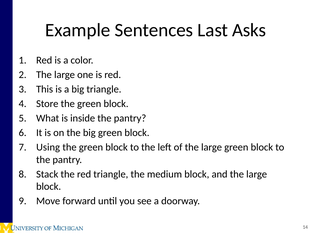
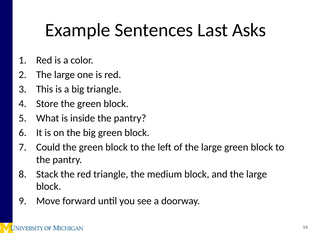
Using: Using -> Could (48, 147)
